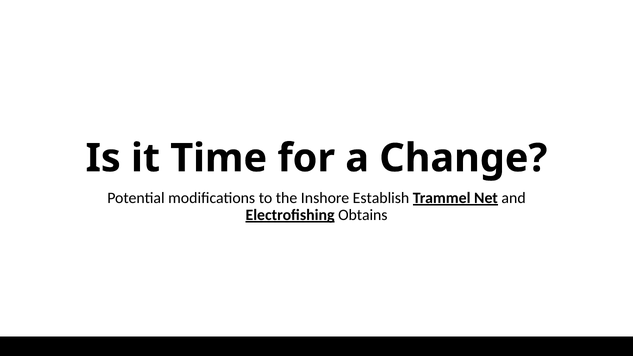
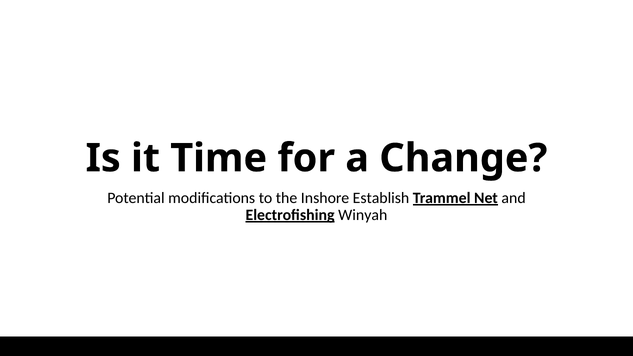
Obtains: Obtains -> Winyah (363, 215)
